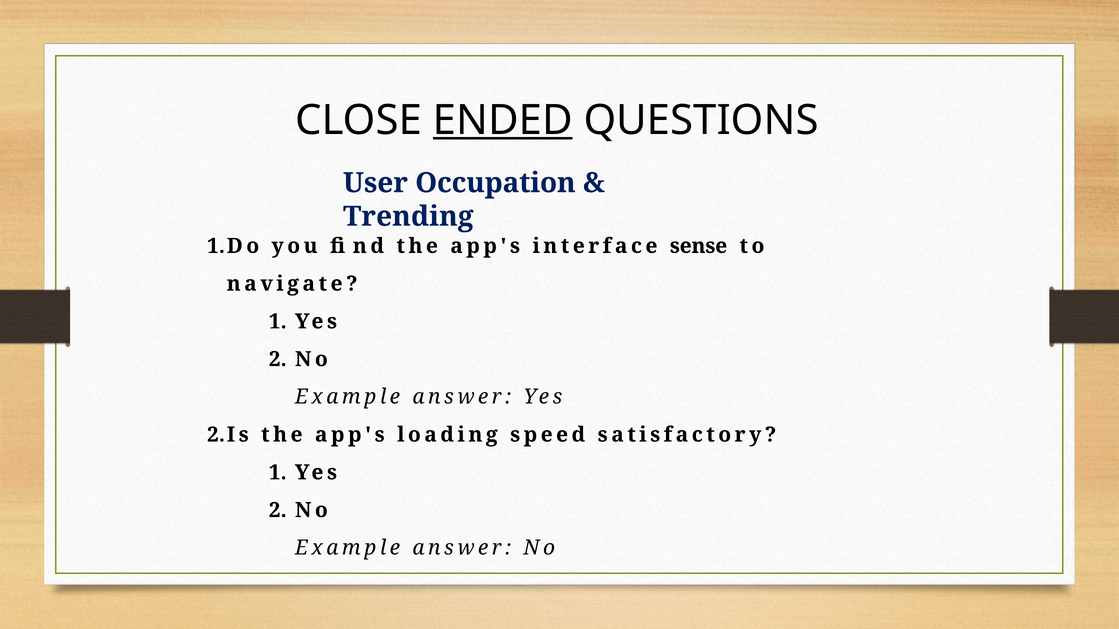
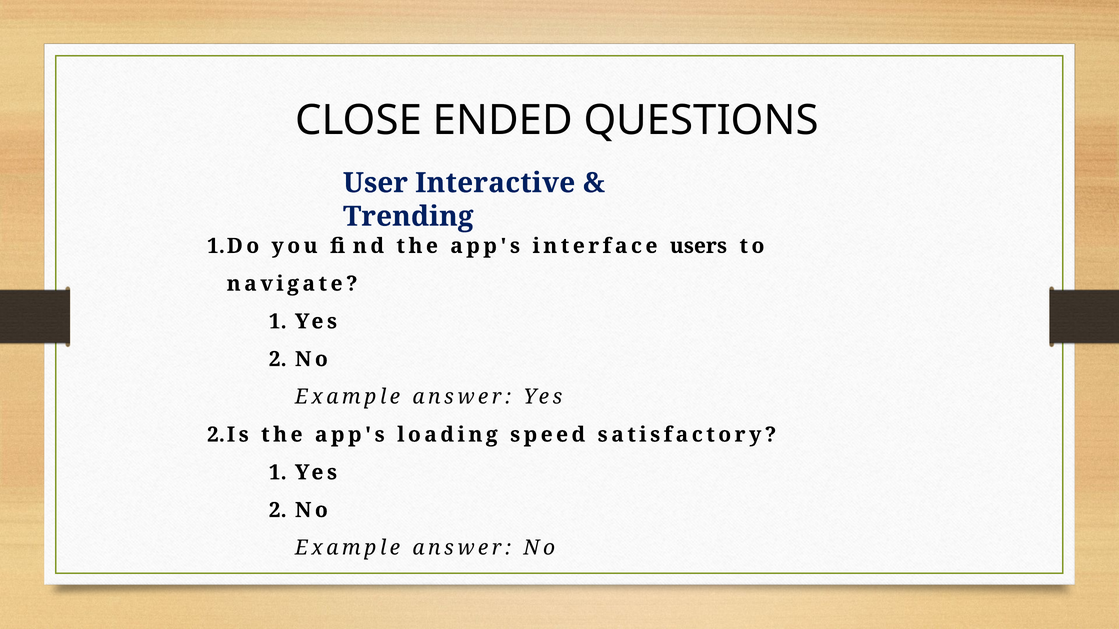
ENDED underline: present -> none (503, 120)
Occupation: Occupation -> Interactive (495, 183)
sense: sense -> users (698, 246)
